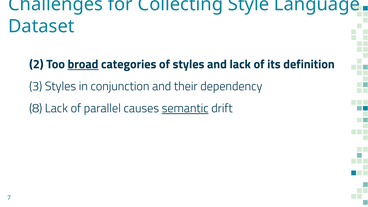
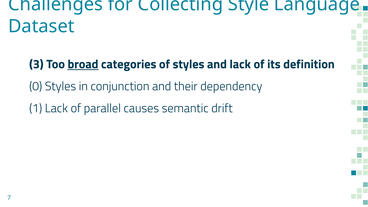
2: 2 -> 3 (36, 64)
3: 3 -> 0 (36, 86)
8: 8 -> 1 (36, 108)
semantic underline: present -> none (185, 108)
